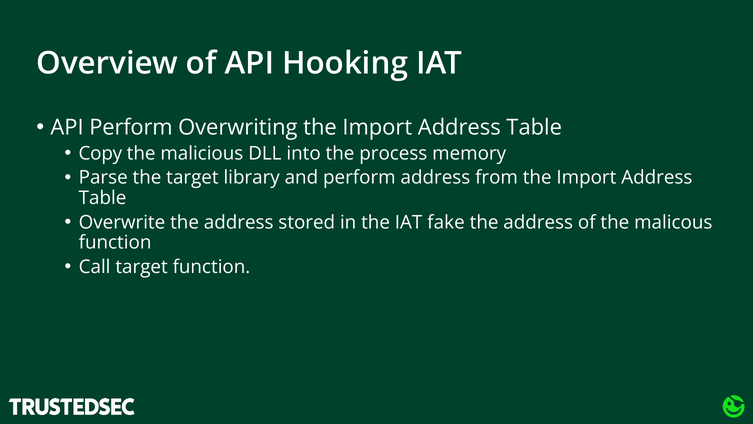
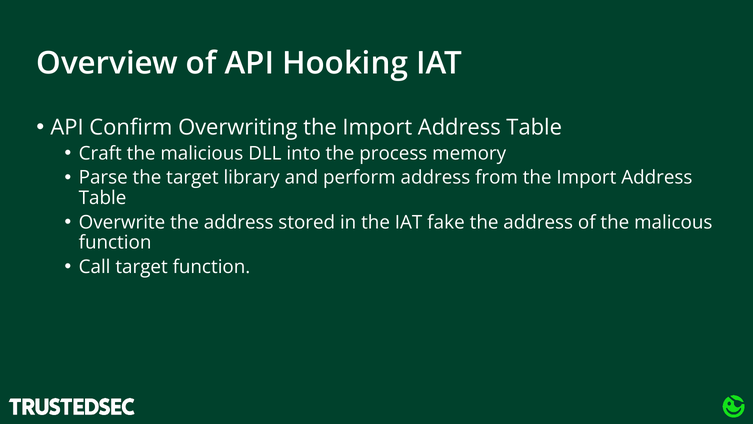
API Perform: Perform -> Confirm (131, 127)
Copy: Copy -> Craft (100, 153)
